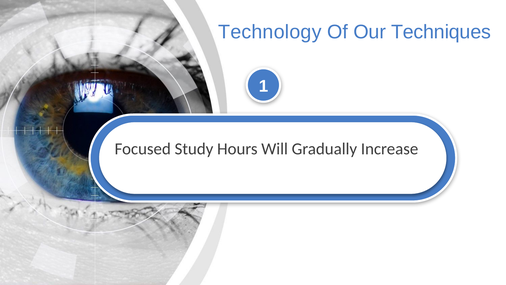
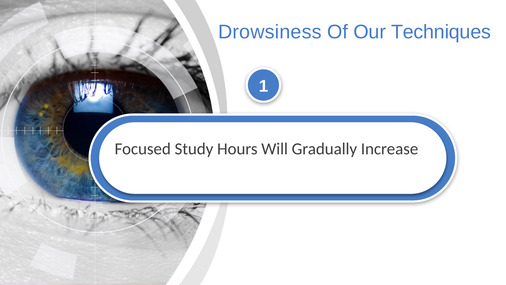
Technology: Technology -> Drowsiness (270, 32)
